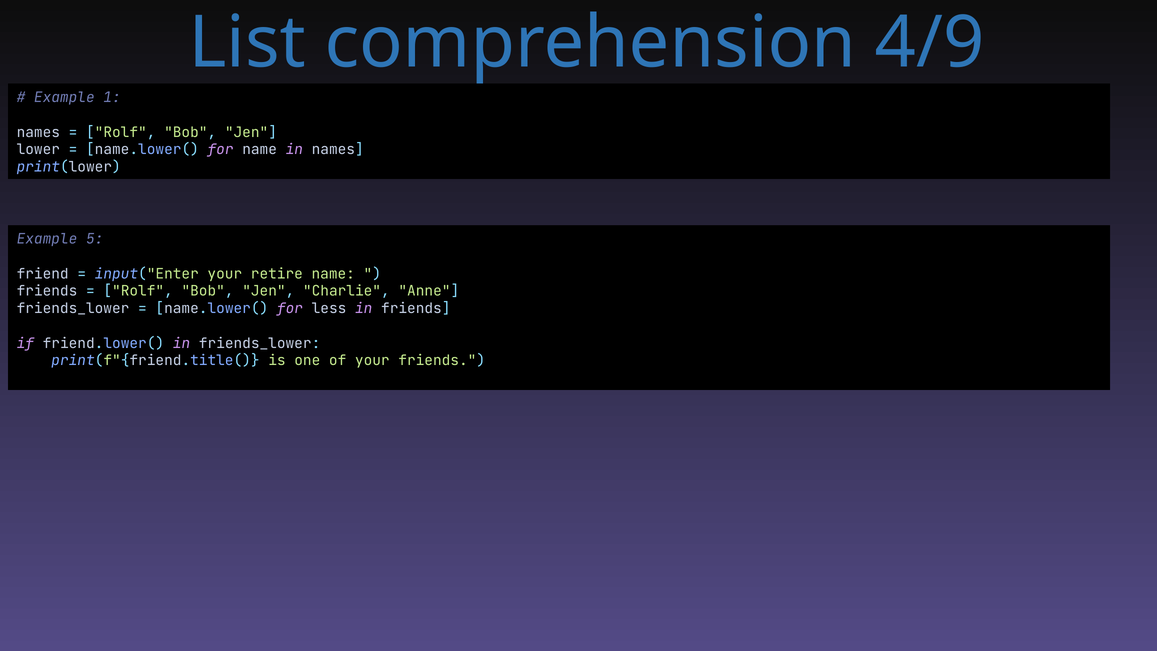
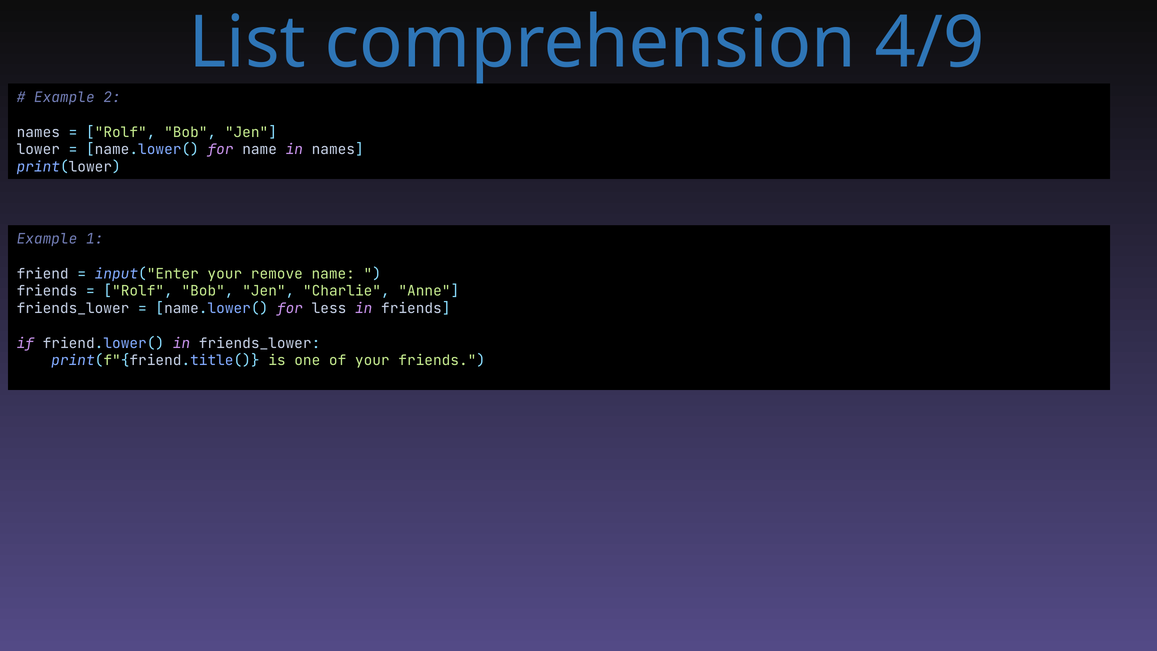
1: 1 -> 2 (112, 98)
5: 5 -> 1 (95, 239)
retire: retire -> remove (277, 274)
